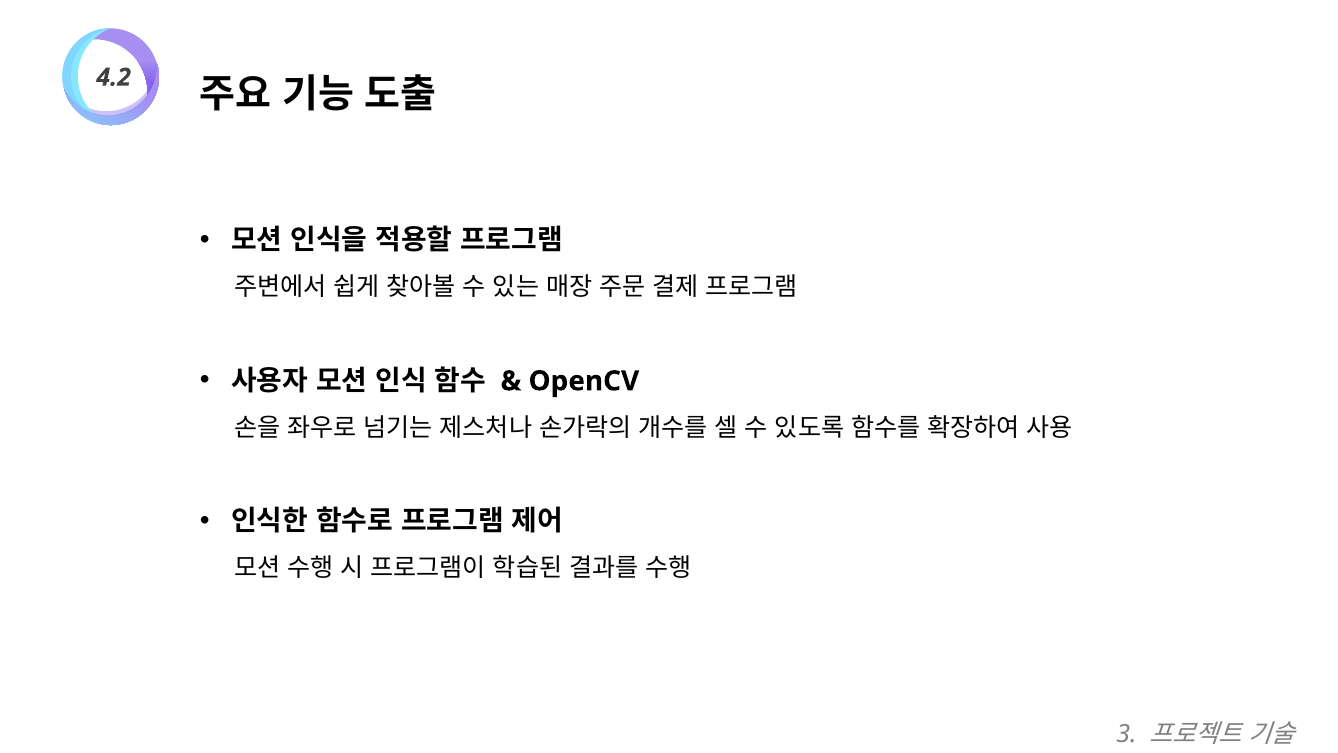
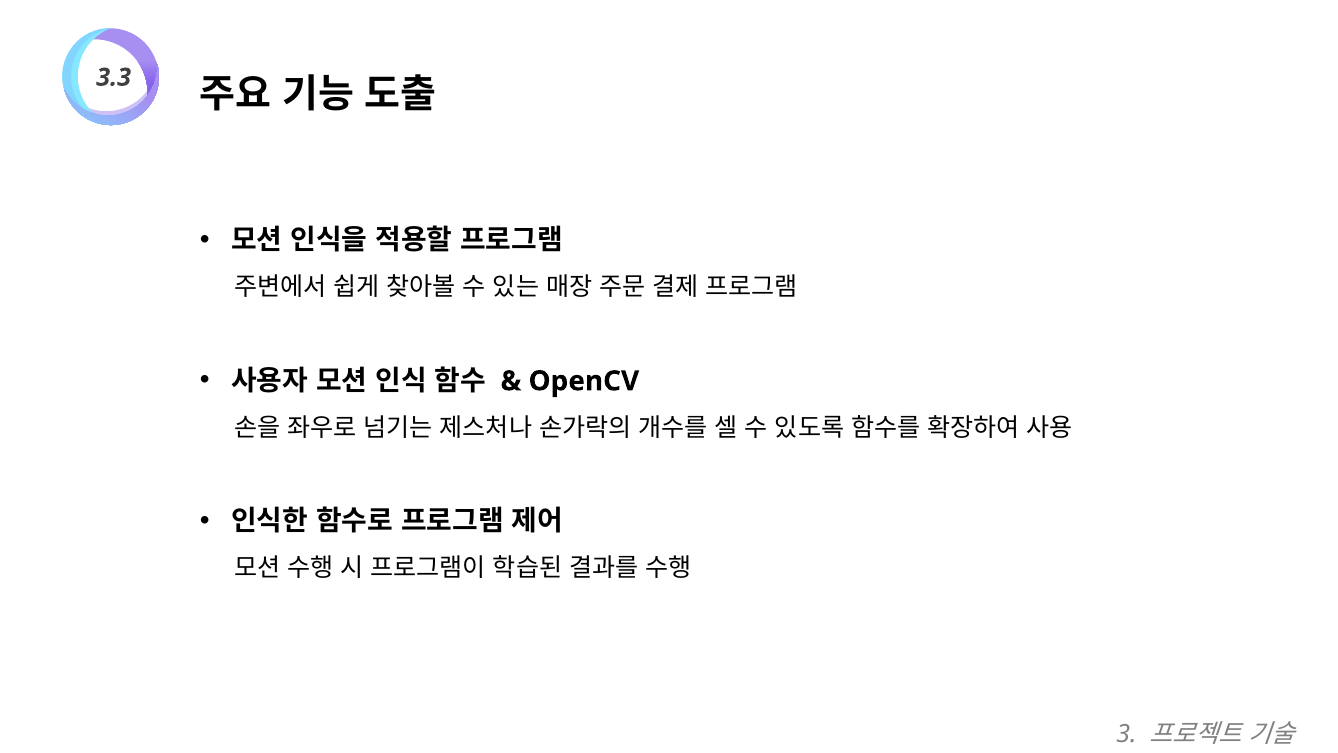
4.2: 4.2 -> 3.3 (114, 77)
